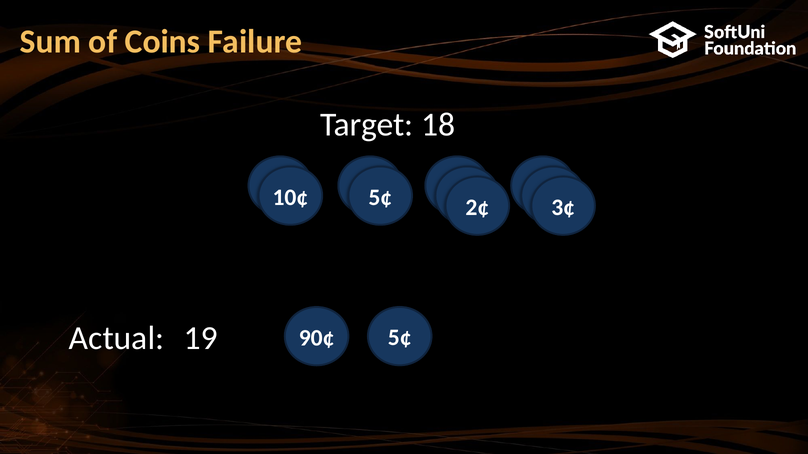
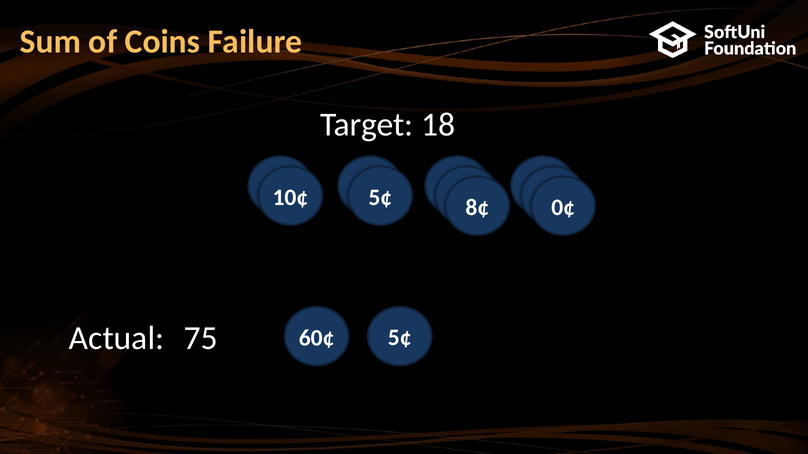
2¢: 2¢ -> 8¢ (477, 208)
3¢: 3¢ -> 0¢ (563, 208)
19: 19 -> 75 (201, 339)
90¢: 90¢ -> 60¢ (317, 338)
